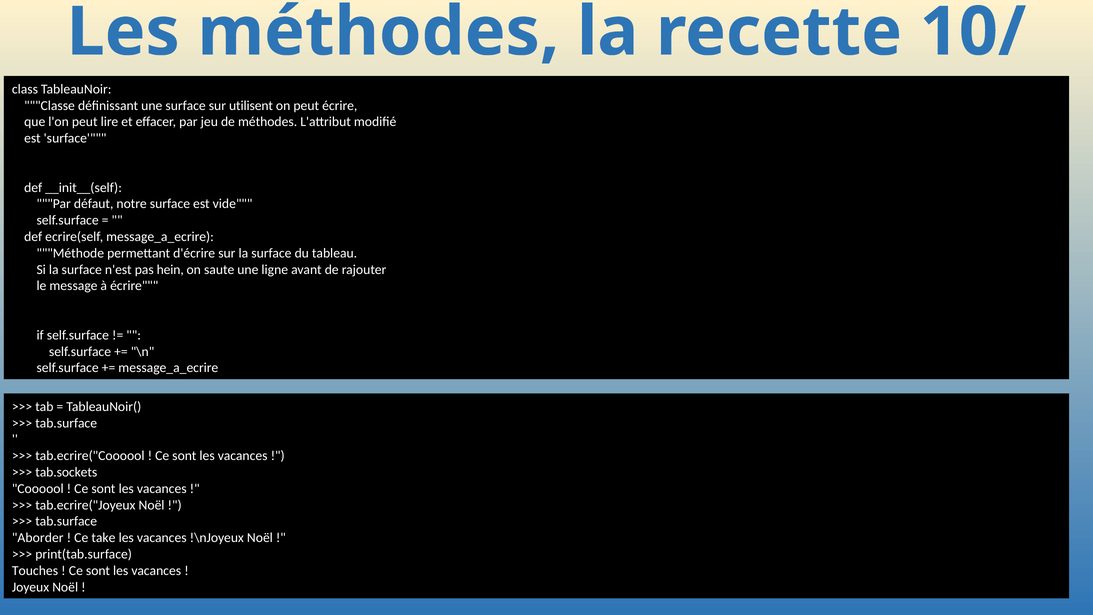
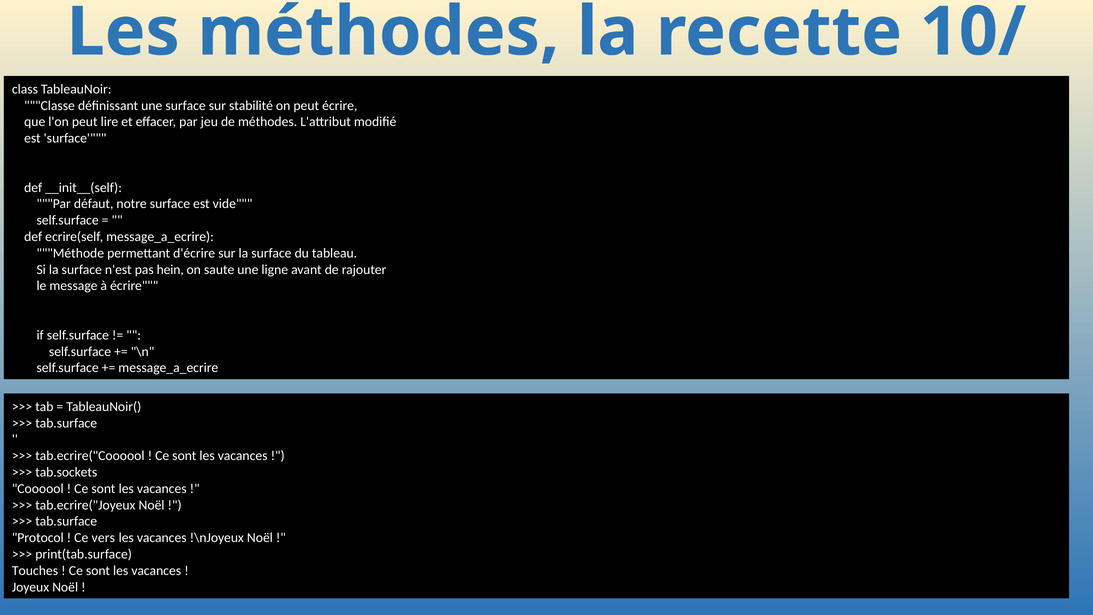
utilisent: utilisent -> stabilité (251, 105)
Aborder: Aborder -> Protocol (38, 538)
take: take -> vers (103, 538)
